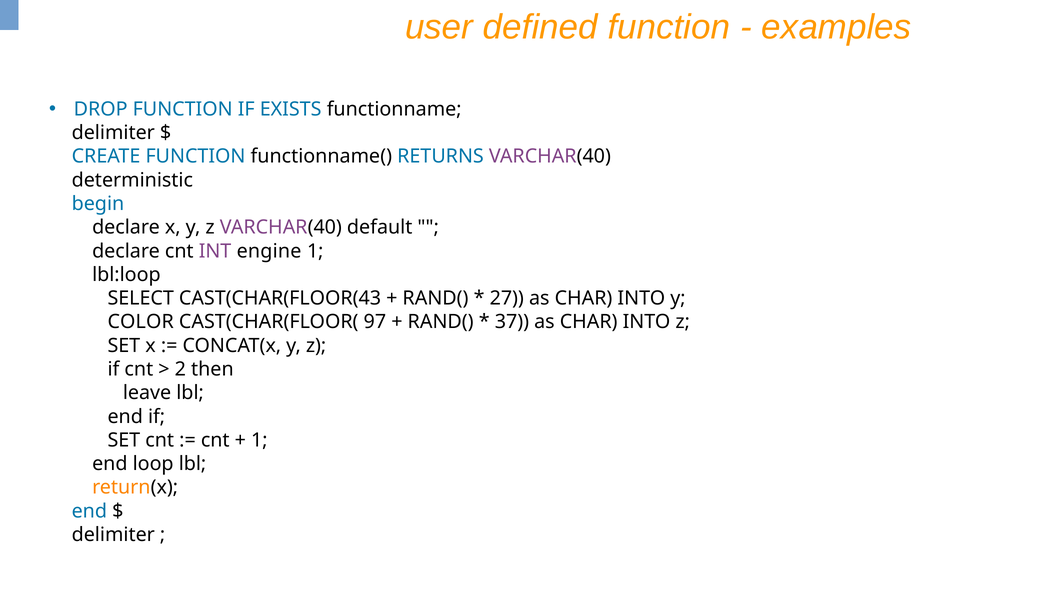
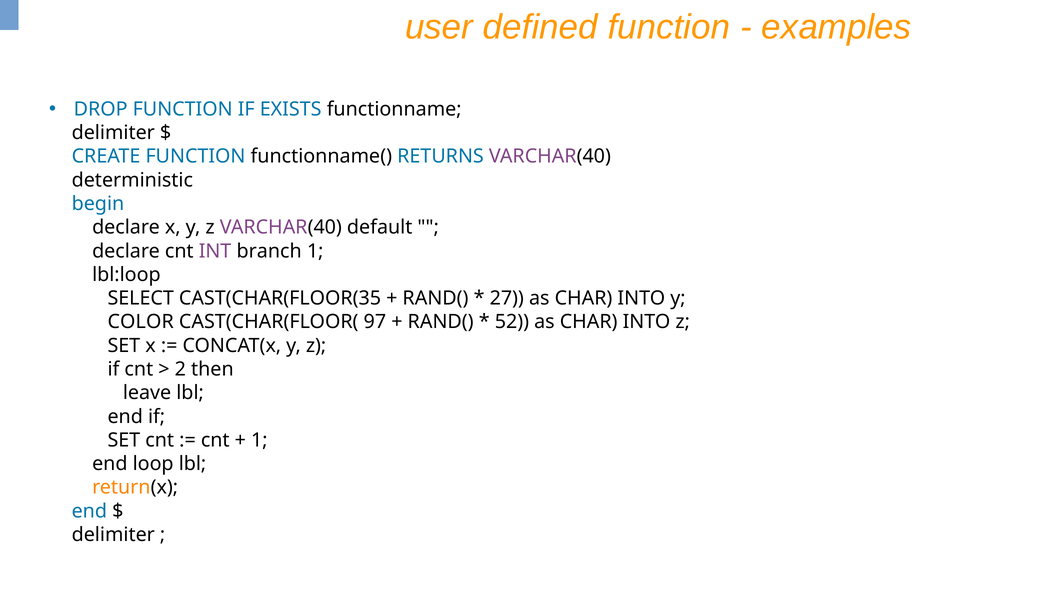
engine: engine -> branch (269, 251)
CAST(CHAR(FLOOR(43: CAST(CHAR(FLOOR(43 -> CAST(CHAR(FLOOR(35 (280, 298)
37: 37 -> 52 (512, 322)
